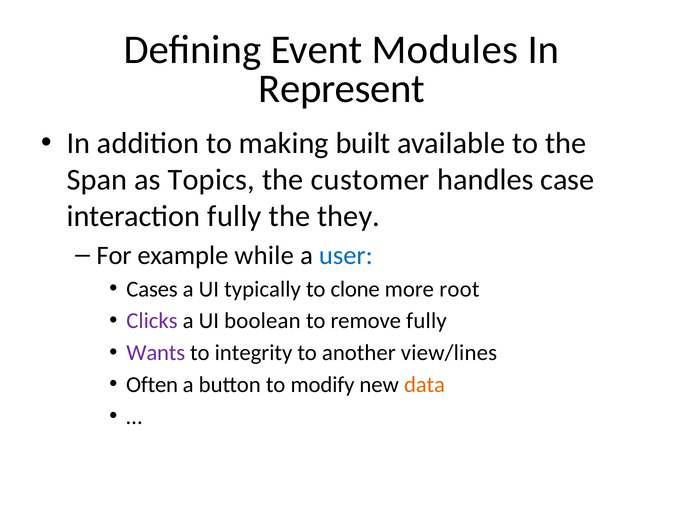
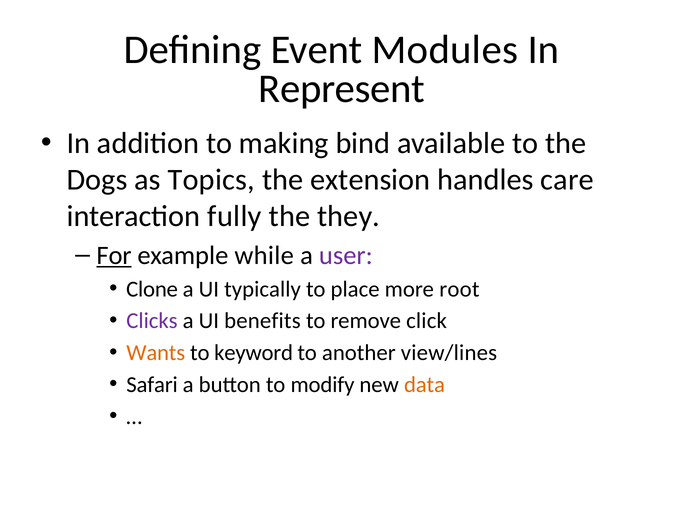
built: built -> bind (363, 143)
Span: Span -> Dogs (97, 180)
customer: customer -> extension (370, 180)
case: case -> care (567, 180)
For underline: none -> present (114, 255)
user colour: blue -> purple (346, 255)
Cases: Cases -> Clone (152, 289)
clone: clone -> place (355, 289)
boolean: boolean -> benefits (262, 321)
remove fully: fully -> click (427, 321)
Wants colour: purple -> orange (156, 353)
integrity: integrity -> keyword (254, 353)
Often: Often -> Safari (152, 385)
